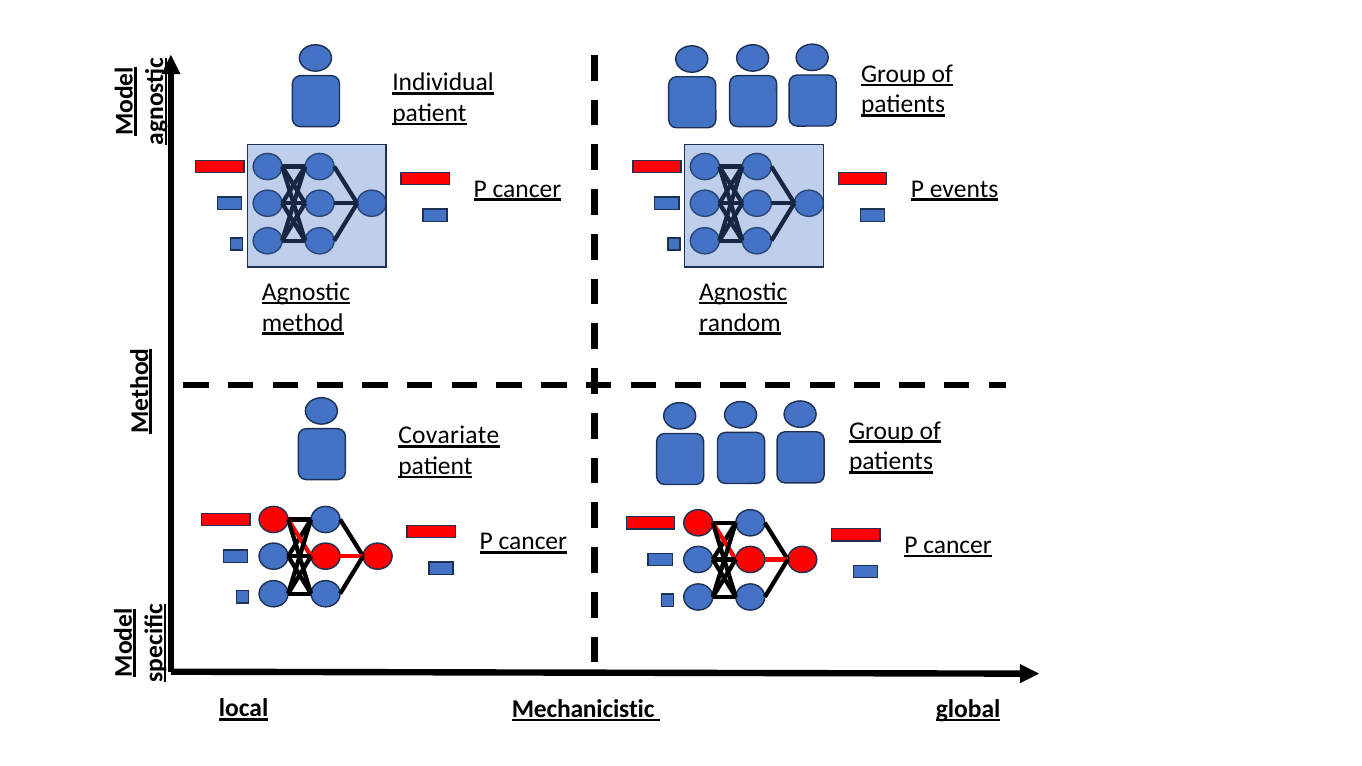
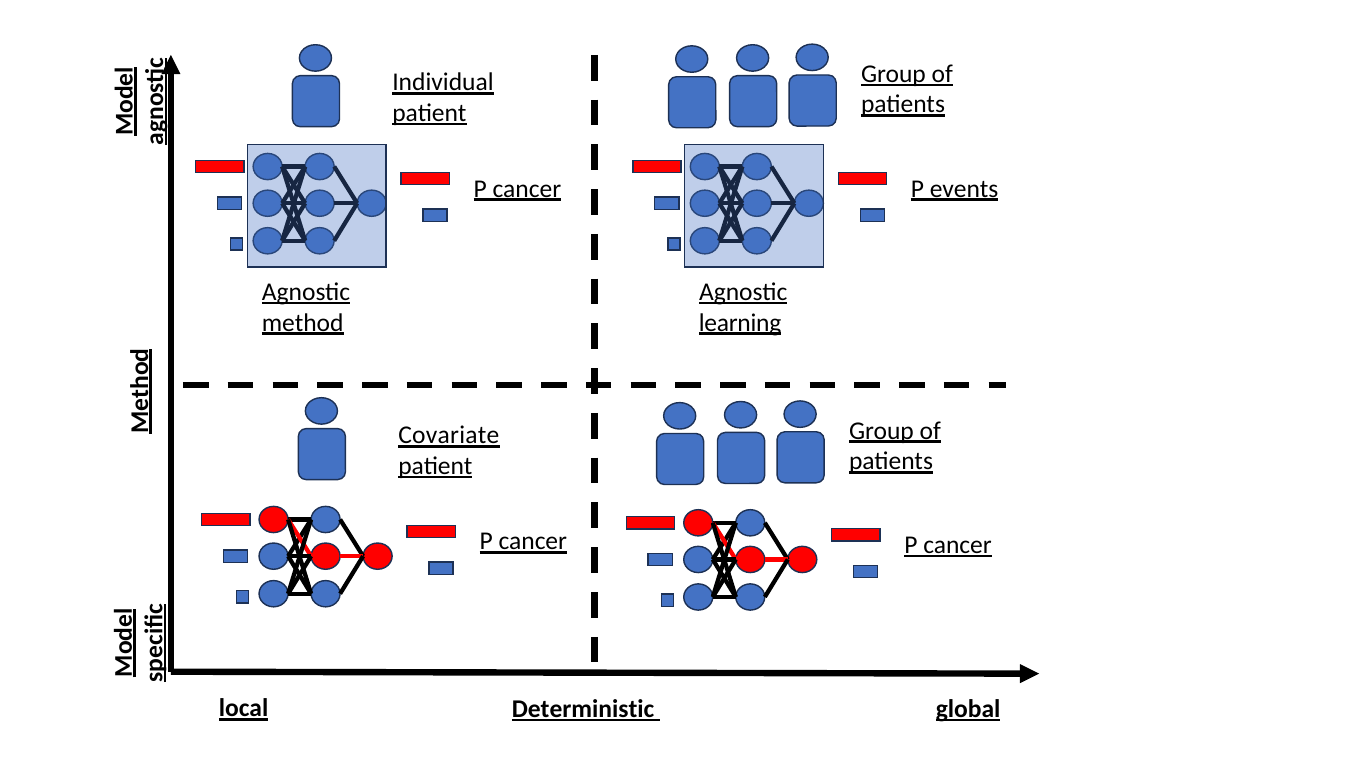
random: random -> learning (740, 323)
Mechanicistic: Mechanicistic -> Deterministic (583, 709)
